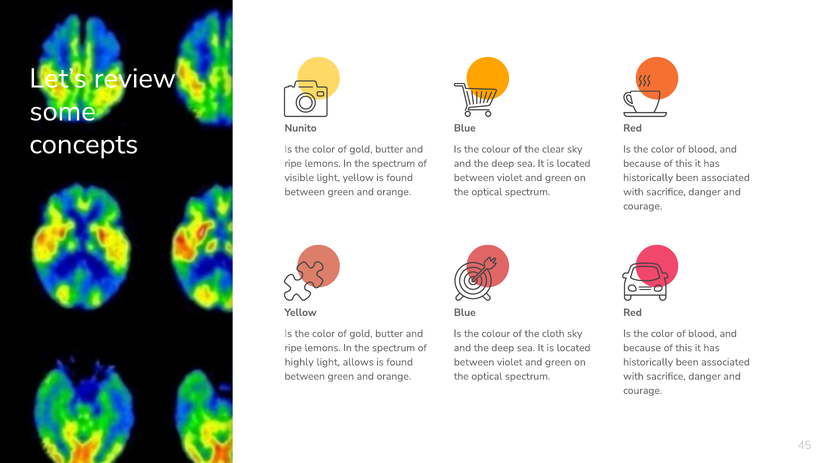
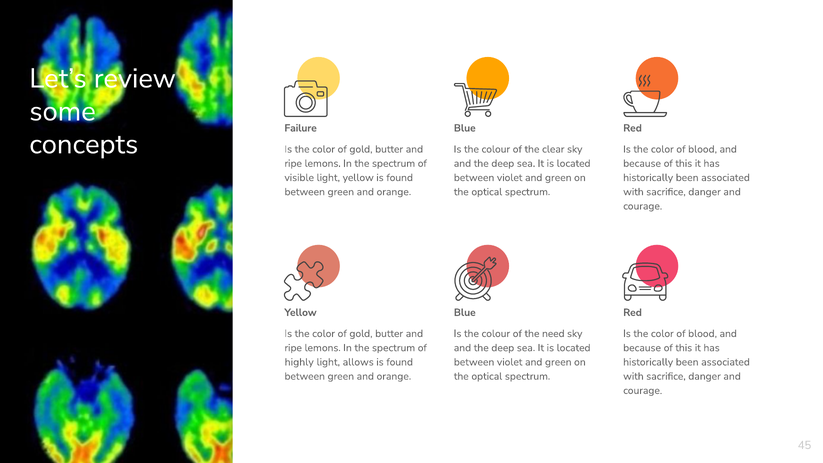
Nunito: Nunito -> Failure (301, 128)
cloth: cloth -> need (553, 334)
